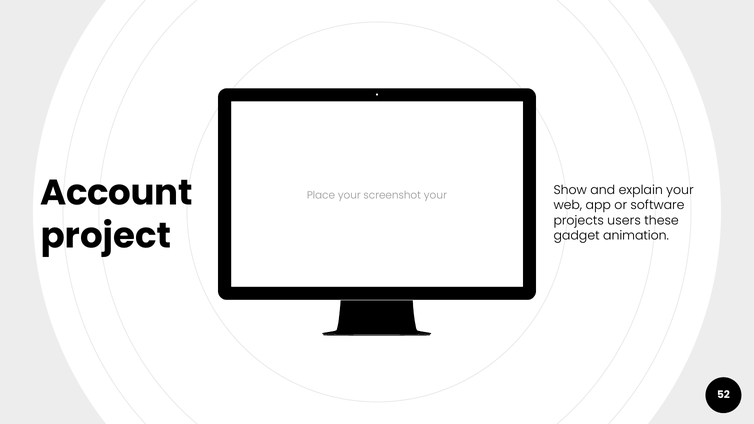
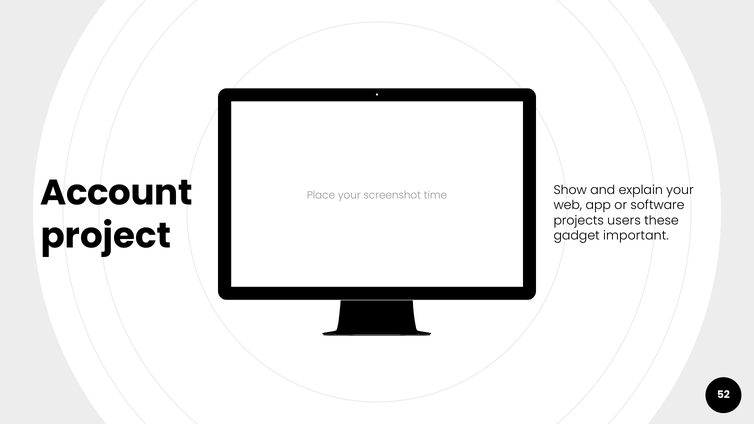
screenshot your: your -> time (435, 195)
animation: animation -> important (636, 236)
